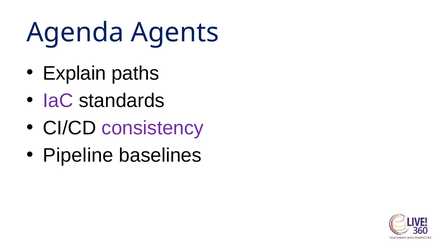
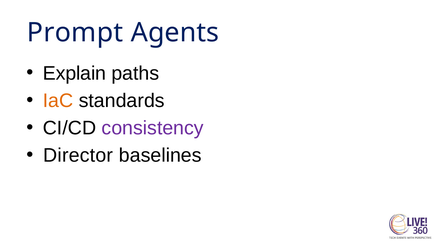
Agenda: Agenda -> Prompt (75, 32)
IaC colour: purple -> orange (58, 100)
Pipeline: Pipeline -> Director (78, 155)
